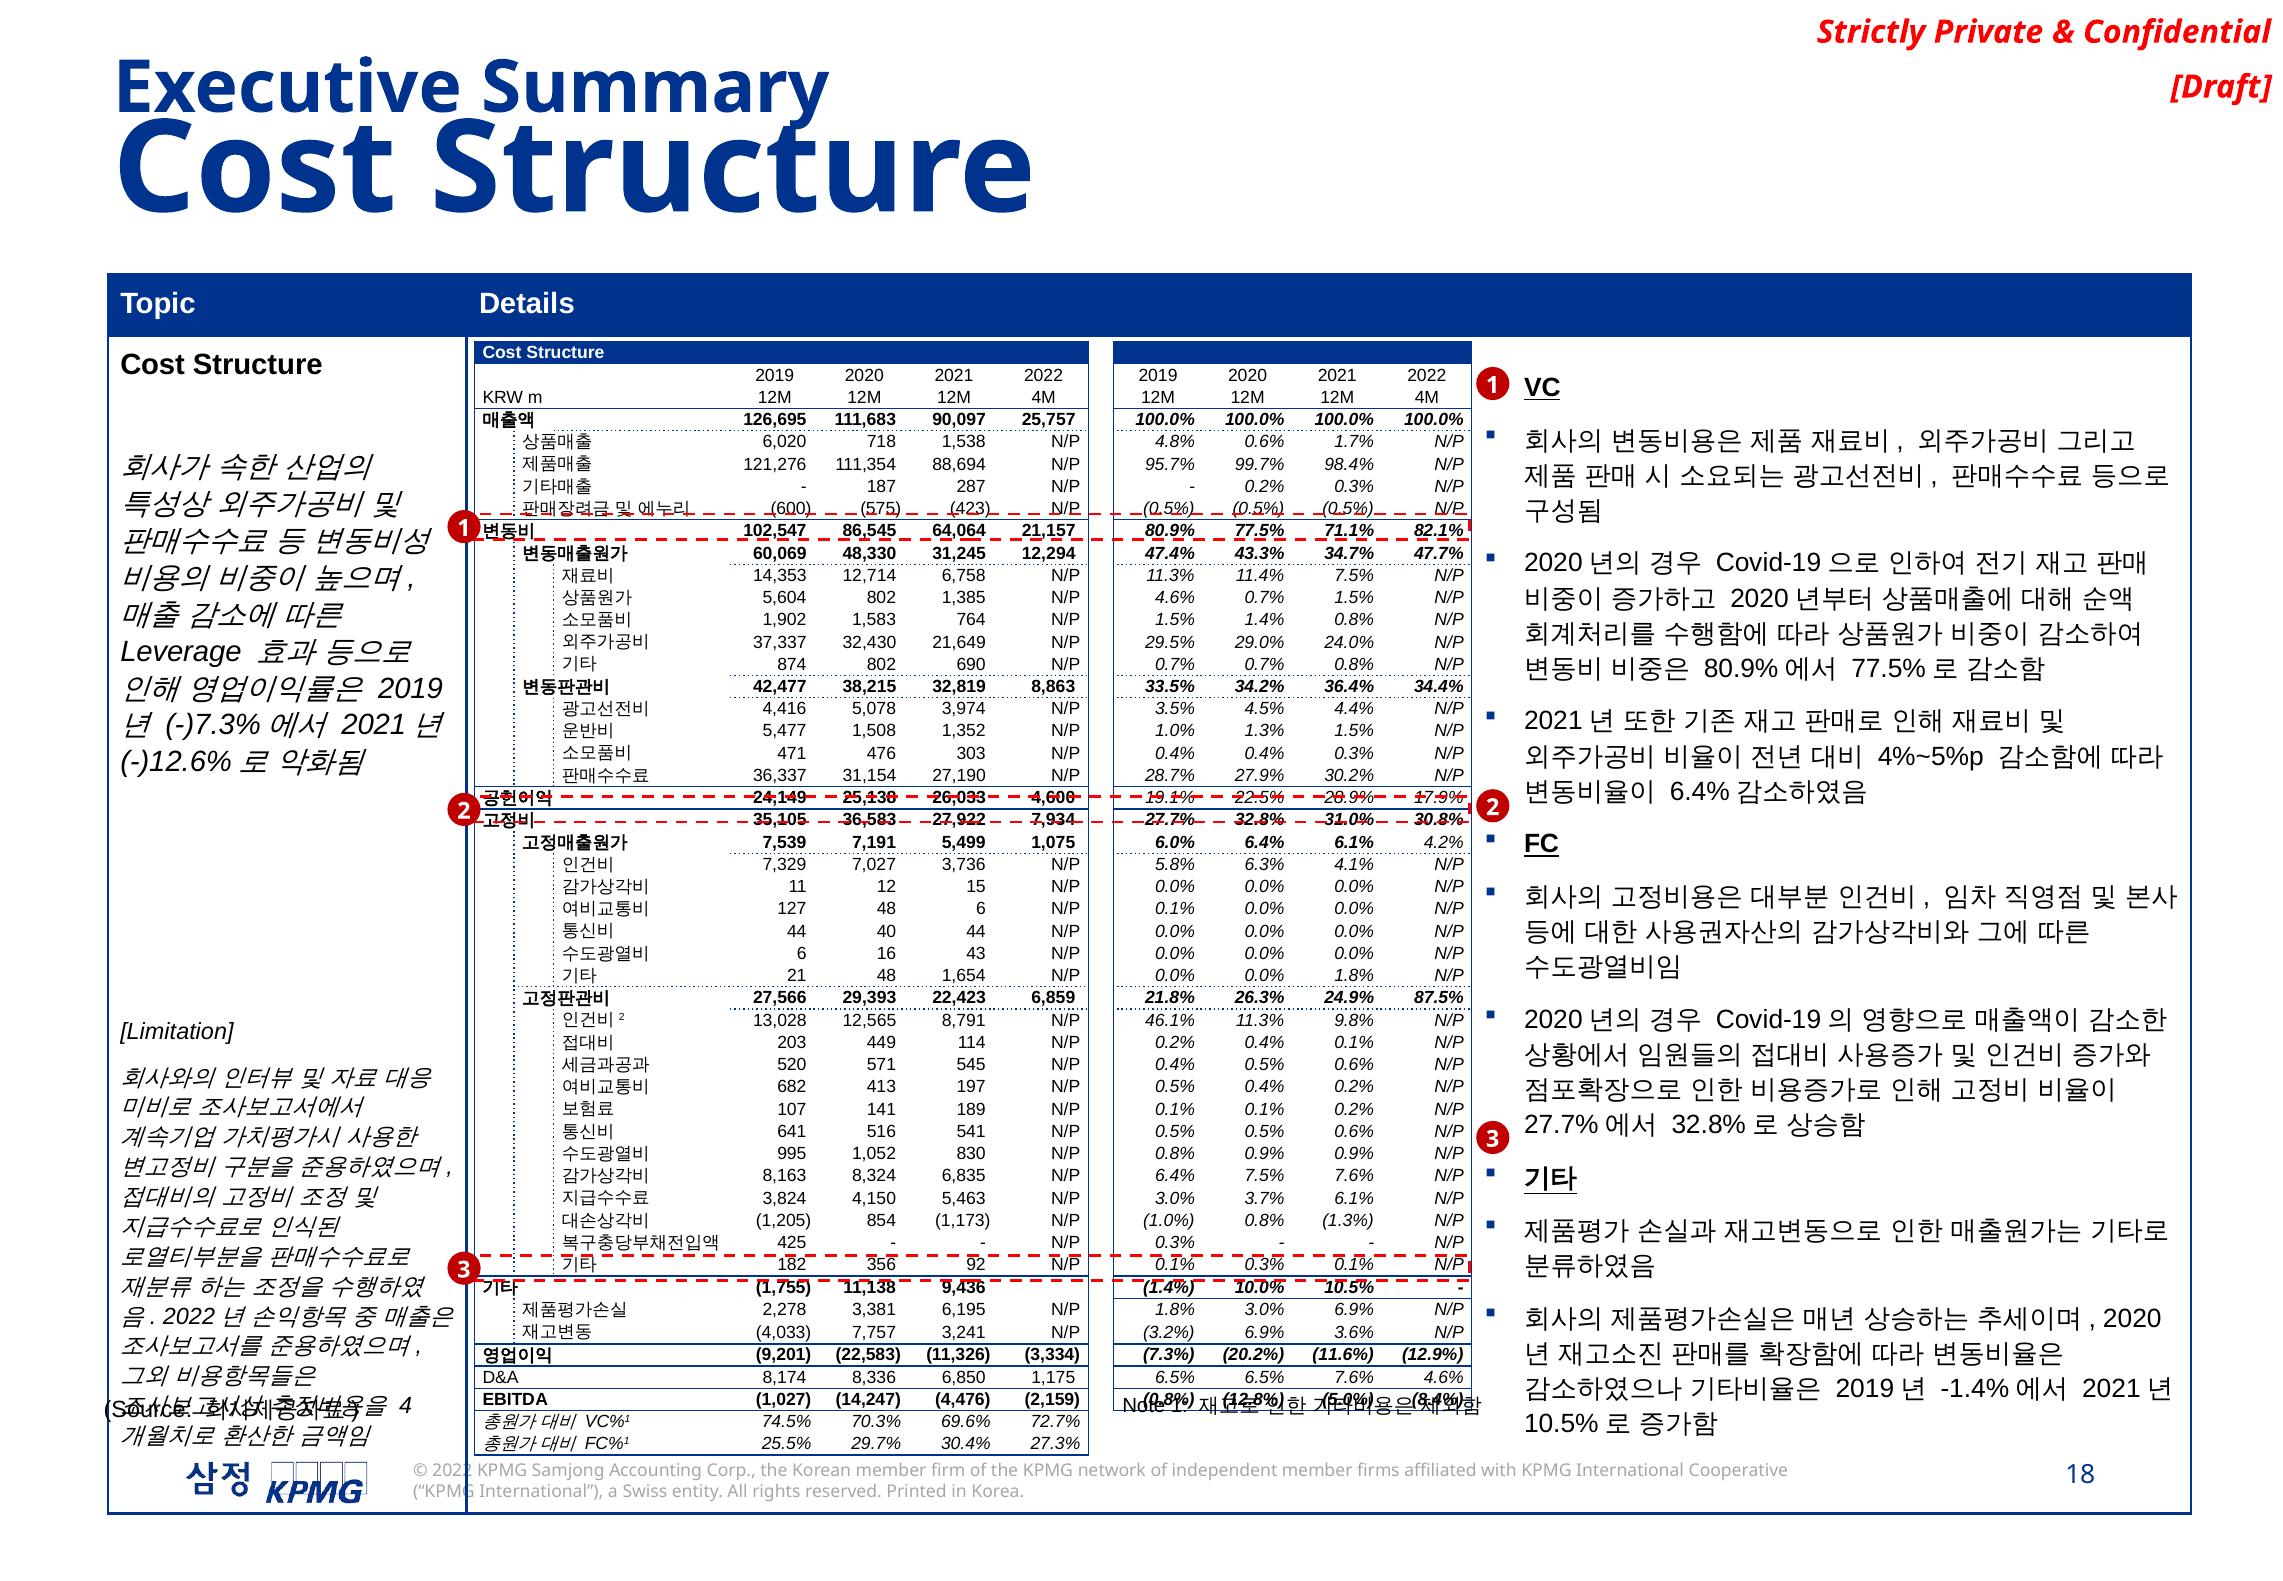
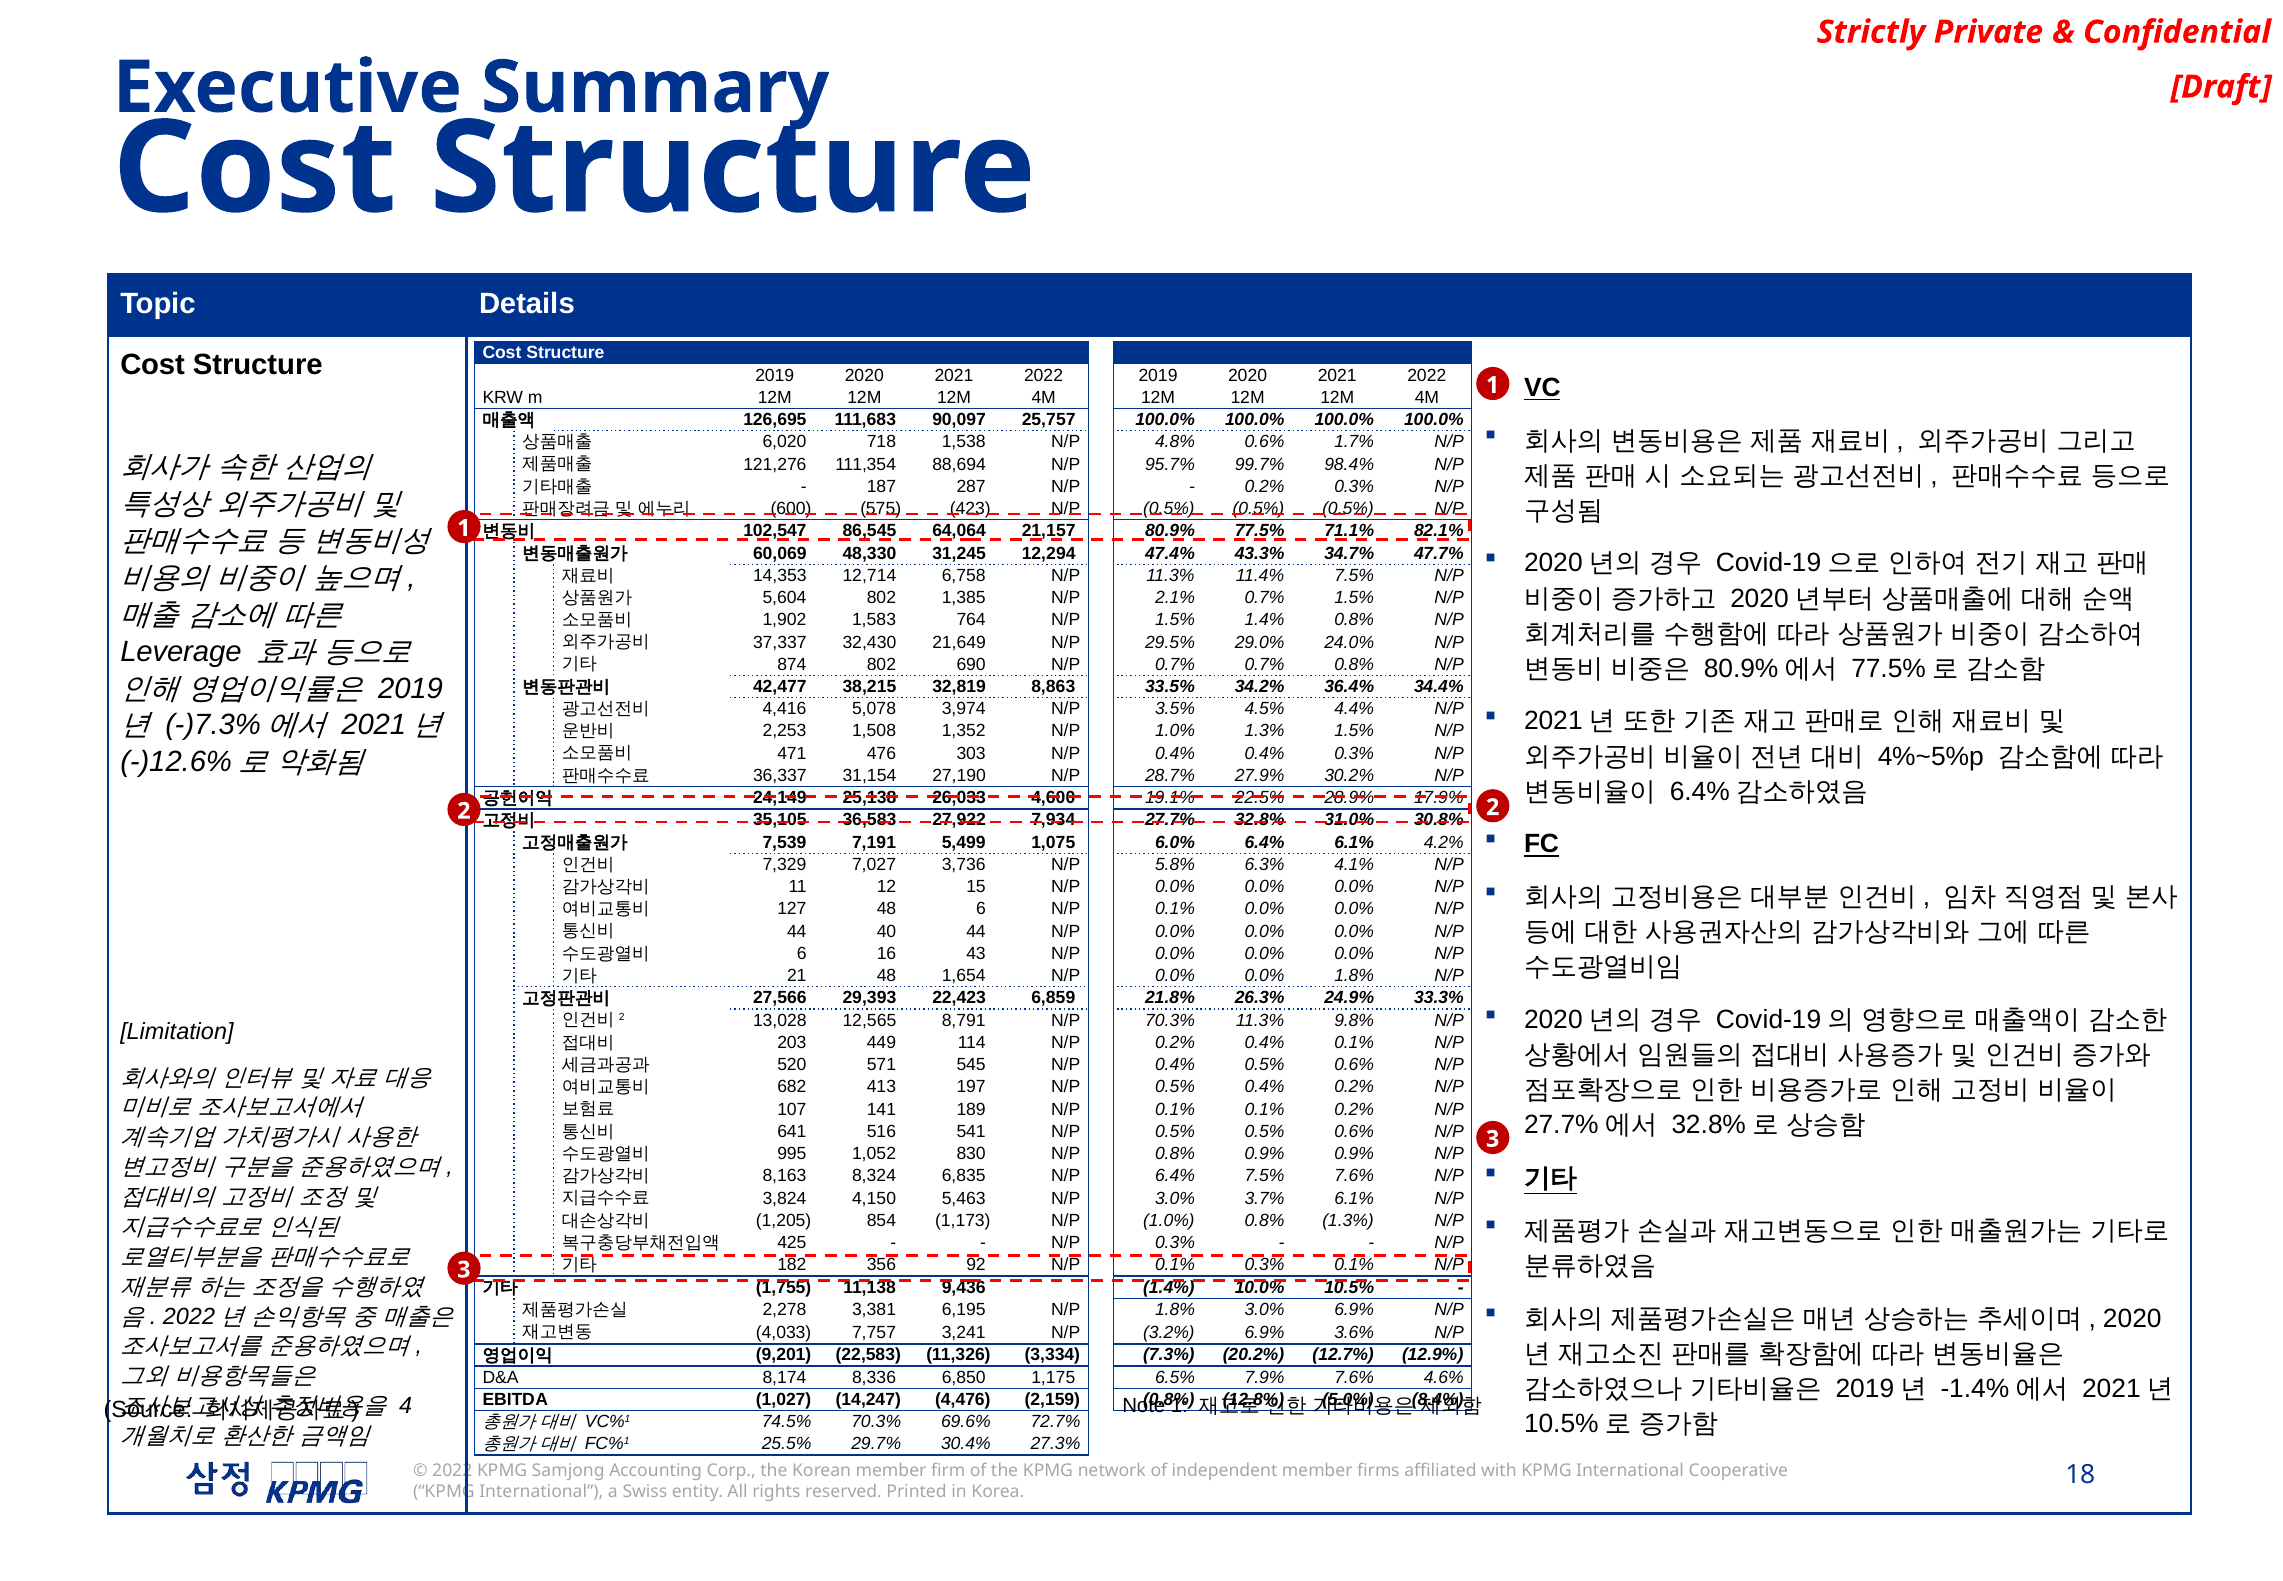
N/P 4.6%: 4.6% -> 2.1% (1175, 598)
5,477: 5,477 -> 2,253 (785, 731)
87.5%: 87.5% -> 33.3% (1439, 998)
N/P 46.1%: 46.1% -> 70.3% (1170, 1020)
11.6%: 11.6% -> 12.7% (1343, 1355)
6.5% 6.5%: 6.5% -> 7.9% (1265, 1377)
